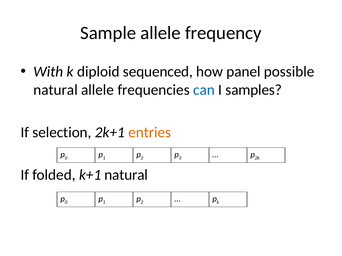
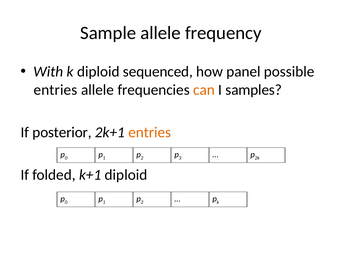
natural: natural -> entries (55, 90)
can colour: blue -> orange (204, 90)
selection: selection -> posterior (62, 133)
k+1 natural: natural -> diploid (126, 175)
